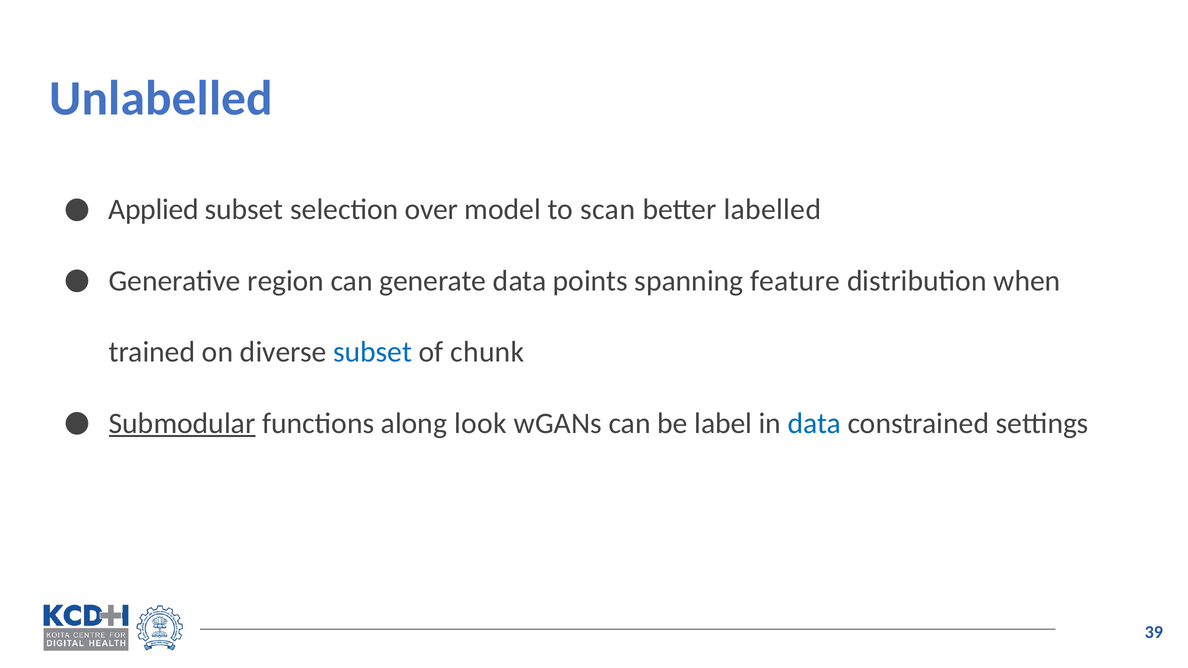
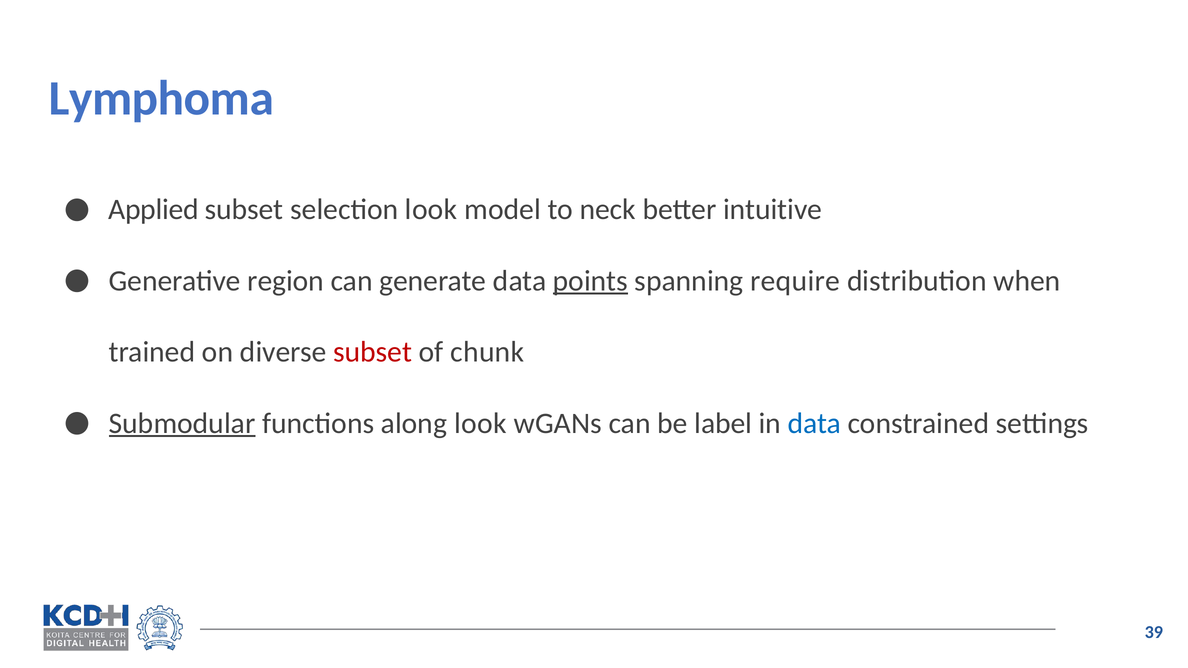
Unlabelled: Unlabelled -> Lymphoma (161, 98)
selection over: over -> look (431, 210)
scan: scan -> neck (608, 210)
labelled: labelled -> intuitive (773, 210)
points underline: none -> present (590, 281)
feature: feature -> require (795, 281)
subset colour: blue -> red (373, 352)
